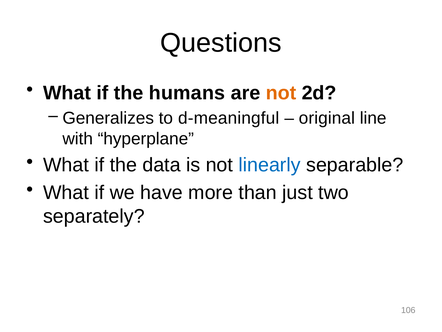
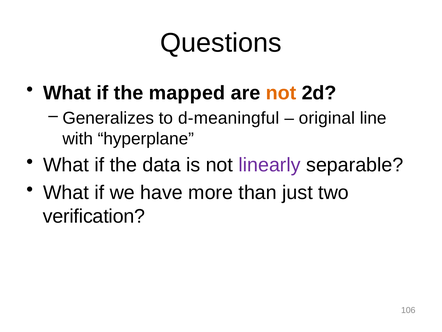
humans: humans -> mapped (187, 93)
linearly colour: blue -> purple (270, 165)
separately: separately -> verification (94, 216)
